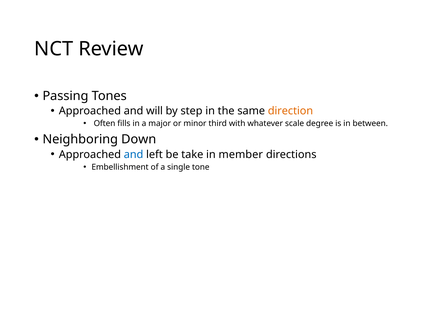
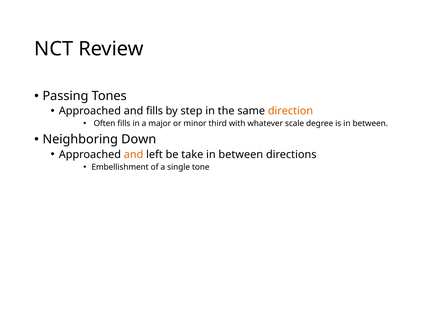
and will: will -> fills (155, 111)
and colour: blue -> orange (134, 154)
member: member -> between (241, 154)
